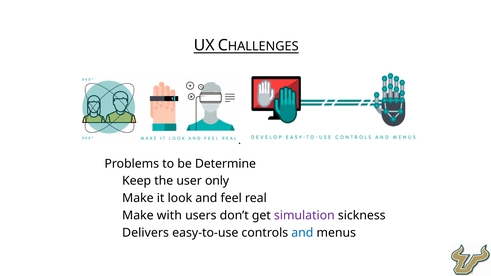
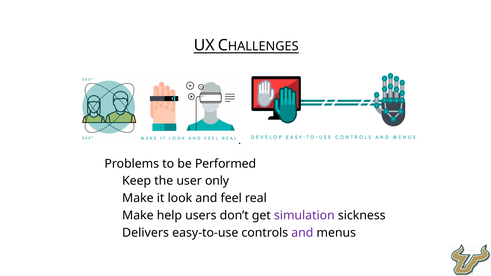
Determine: Determine -> Performed (225, 164)
with: with -> help (169, 216)
and colour: blue -> purple (302, 233)
